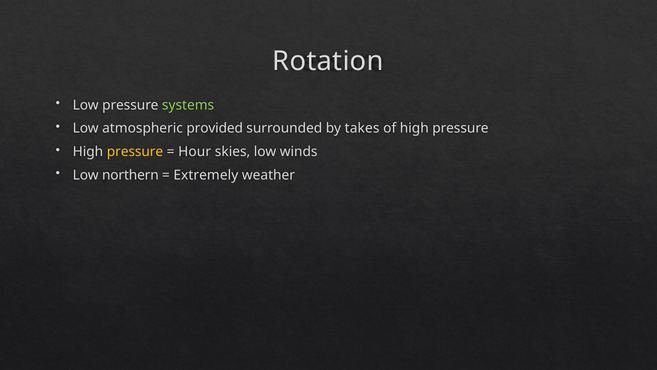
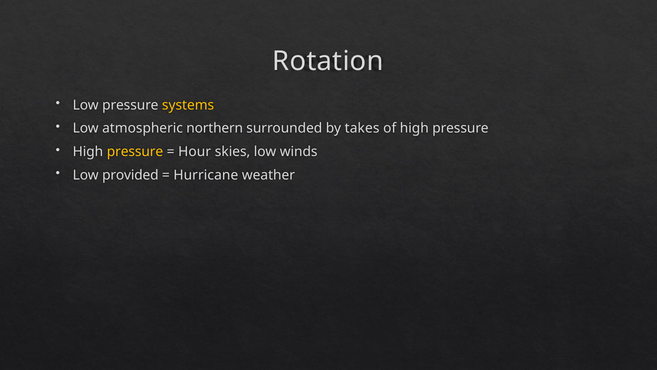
systems colour: light green -> yellow (188, 105)
provided: provided -> northern (215, 128)
northern: northern -> provided (130, 175)
Extremely: Extremely -> Hurricane (206, 175)
